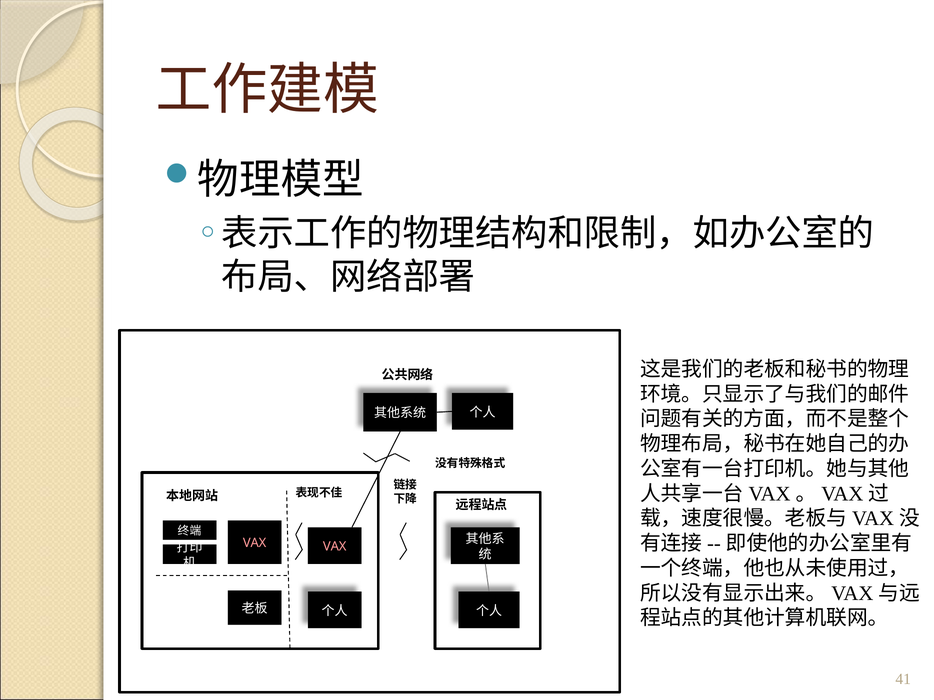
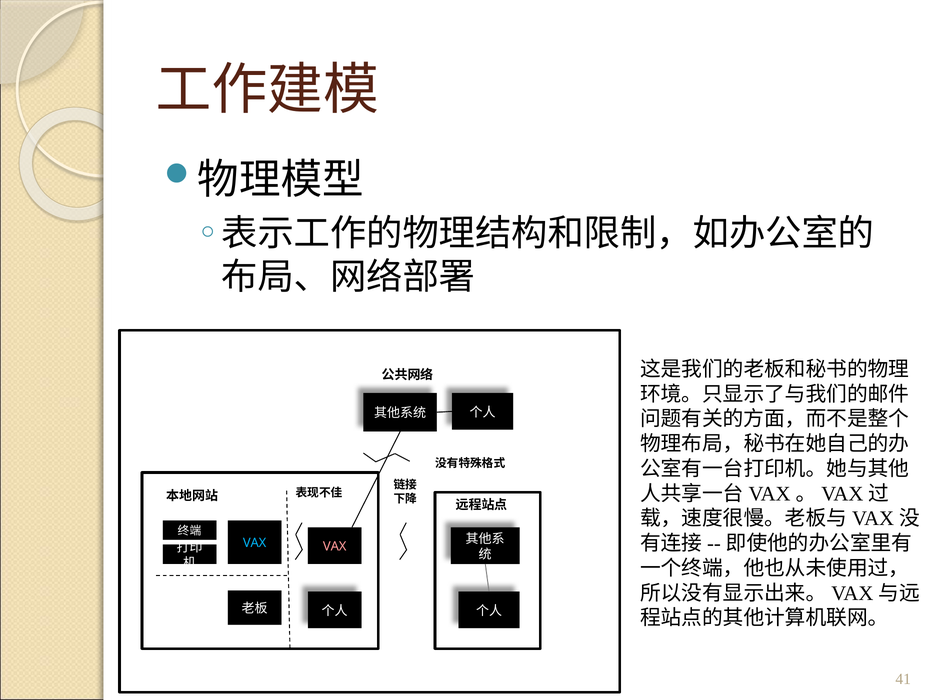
VAX colour: pink -> light blue (255, 543)
